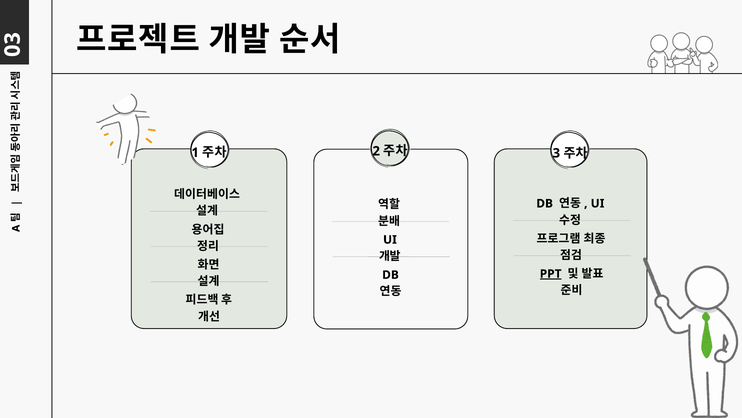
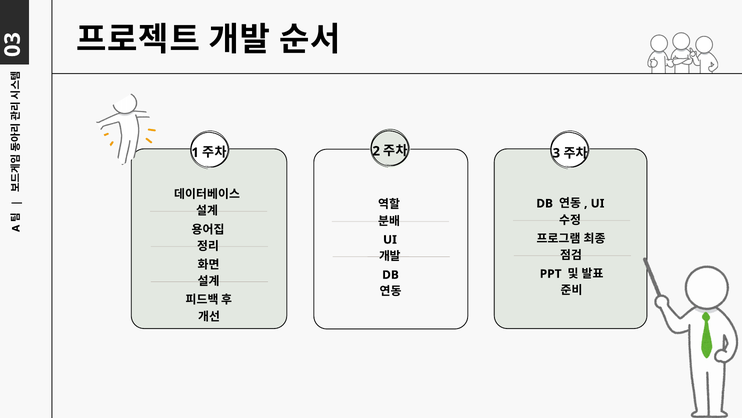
PPT underline: present -> none (551, 274)
